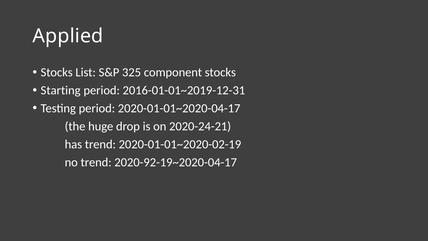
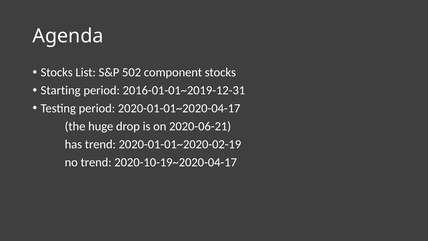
Applied: Applied -> Agenda (68, 36)
325: 325 -> 502 (132, 72)
2020-24-21: 2020-24-21 -> 2020-06-21 (200, 126)
2020-92-19~2020-04-17: 2020-92-19~2020-04-17 -> 2020-10-19~2020-04-17 (176, 162)
